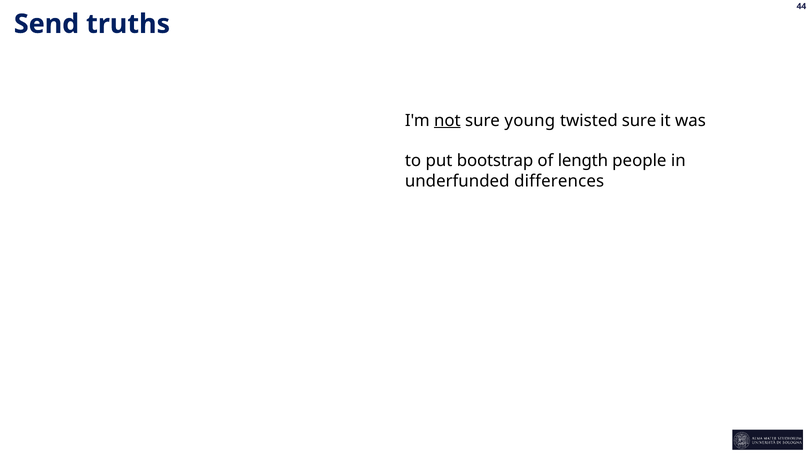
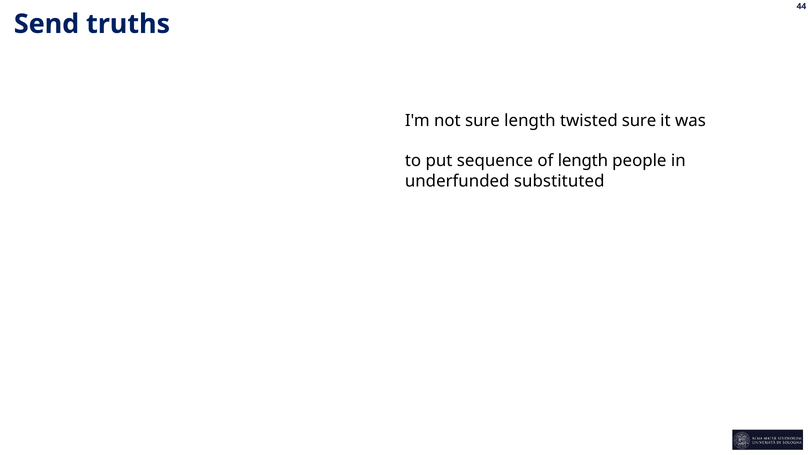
not underline: present -> none (447, 120)
sure young: young -> length (530, 120)
bootstrap: bootstrap -> sequence (495, 161)
differences: differences -> substituted (559, 181)
